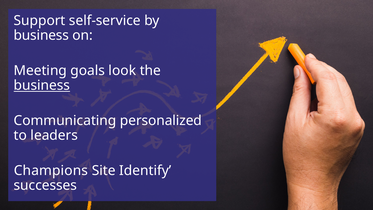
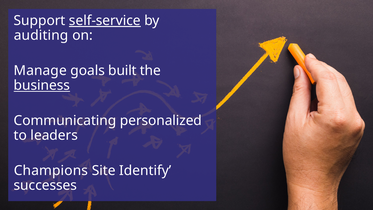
self-service underline: none -> present (105, 21)
business: business -> auditing (41, 35)
Meeting: Meeting -> Manage (40, 71)
look: look -> built (122, 71)
